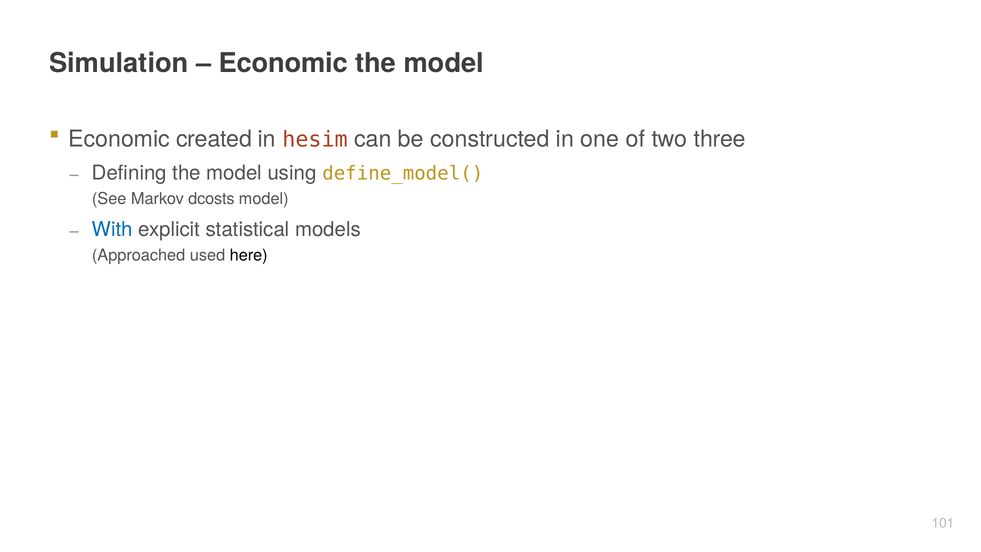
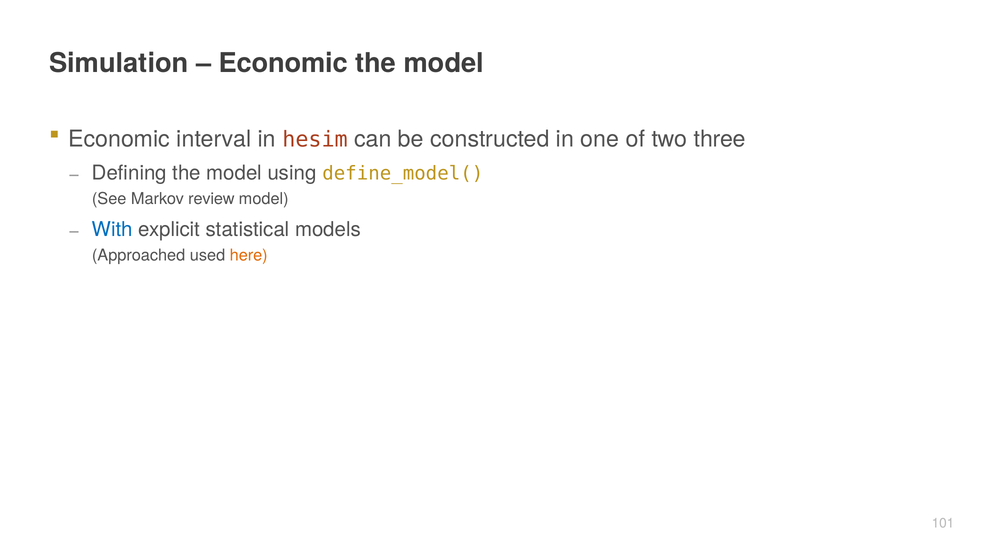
created: created -> interval (214, 139)
dcosts: dcosts -> review (211, 199)
here colour: black -> orange (249, 255)
